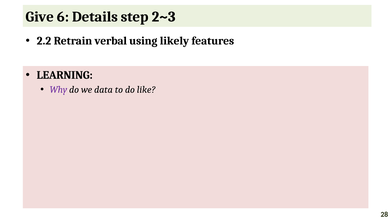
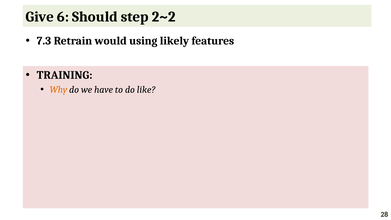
Details: Details -> Should (95, 17)
2~3: 2~3 -> 2~2 (164, 17)
2.2: 2.2 -> 7.3 (44, 41)
verbal: verbal -> would (111, 41)
LEARNING: LEARNING -> TRAINING (65, 75)
Why colour: purple -> orange (58, 90)
data: data -> have (104, 90)
